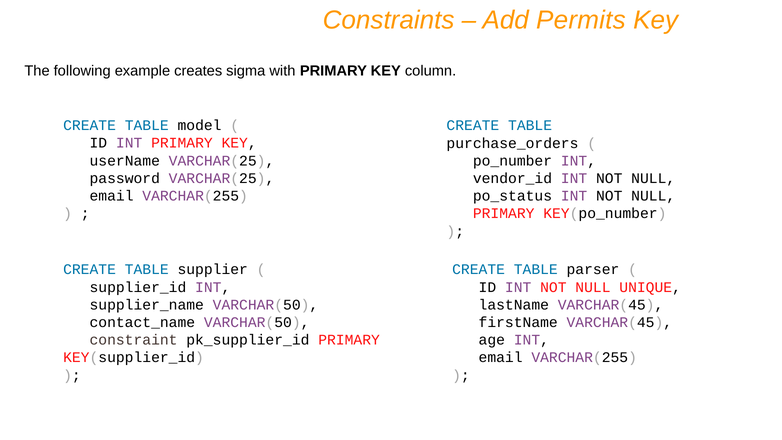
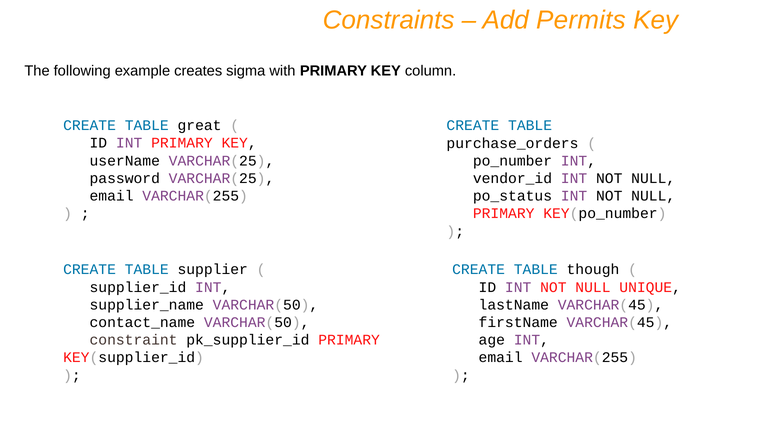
model: model -> great (200, 125)
parser: parser -> though (593, 270)
